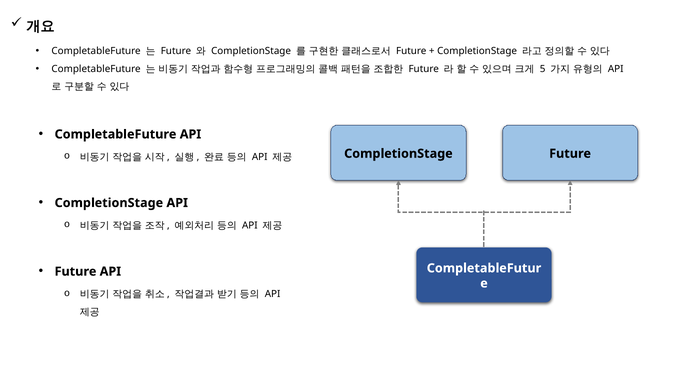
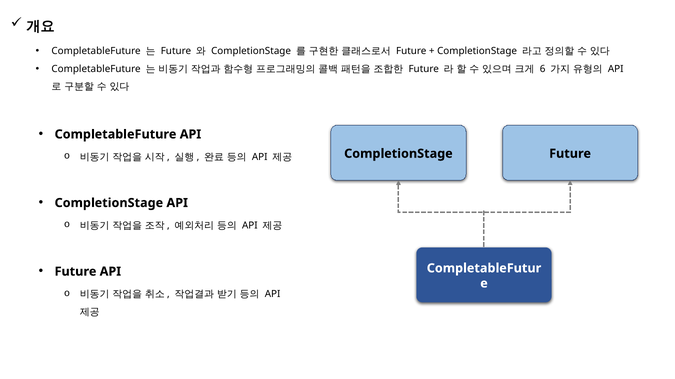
5: 5 -> 6 (543, 69)
